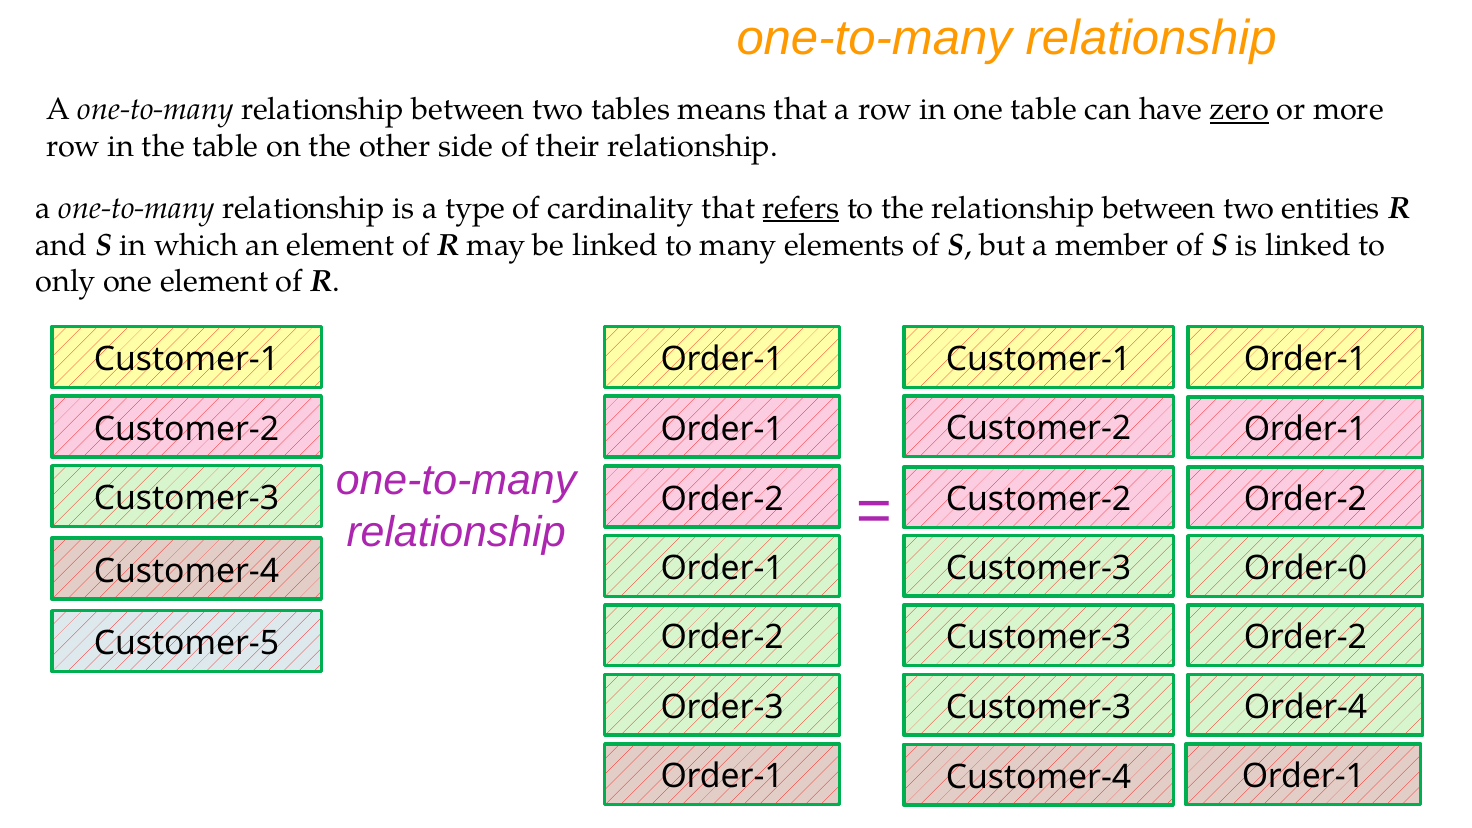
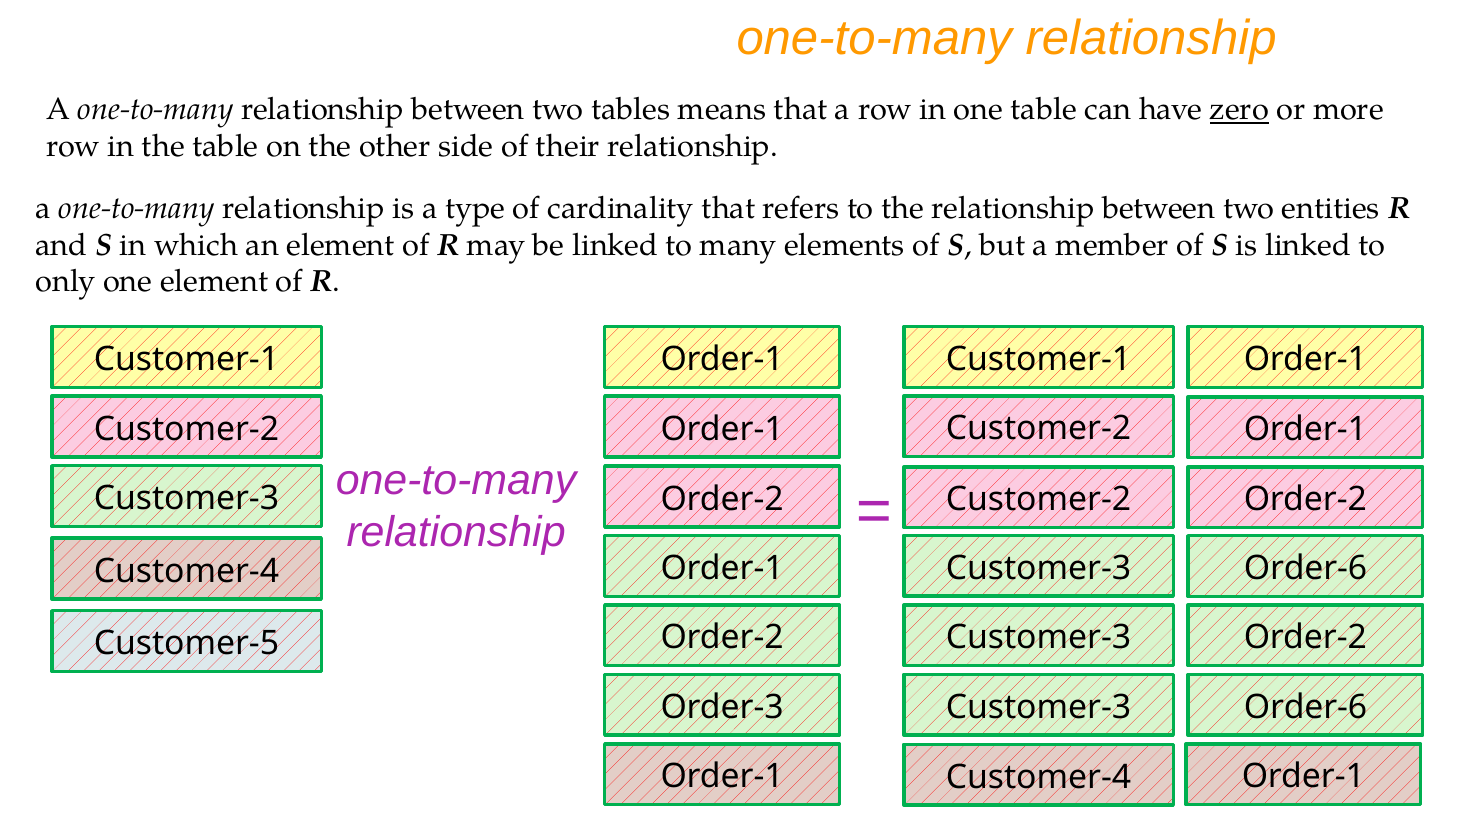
refers underline: present -> none (801, 208)
Order-0: Order-0 -> Order-6 (1306, 568)
Order-4: Order-4 -> Order-6 (1306, 707)
